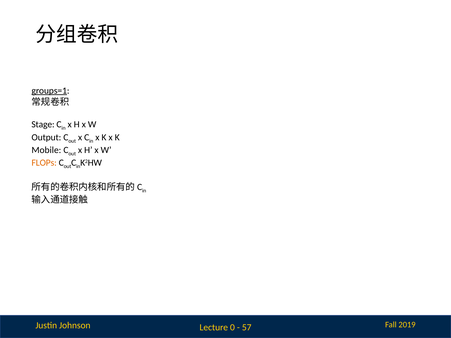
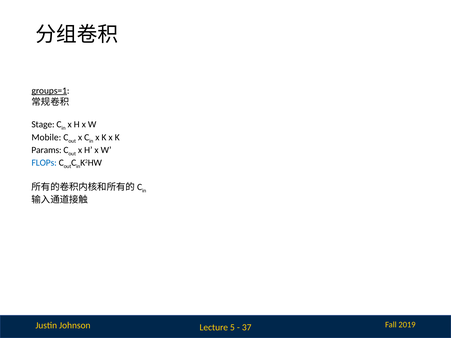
Output: Output -> Mobile (46, 137)
Mobile: Mobile -> Params (46, 150)
FLOPs colour: orange -> blue (44, 163)
0: 0 -> 5 (232, 327)
57: 57 -> 37 (247, 327)
